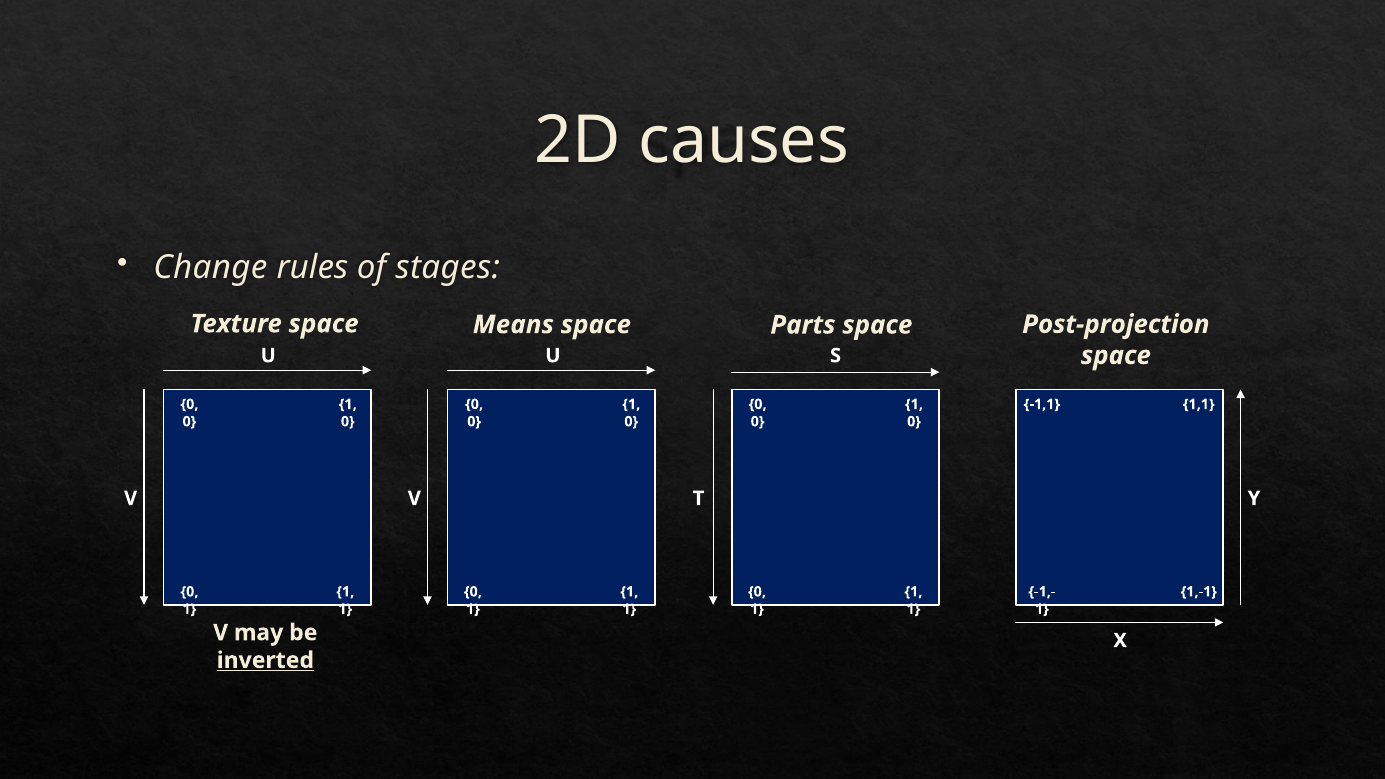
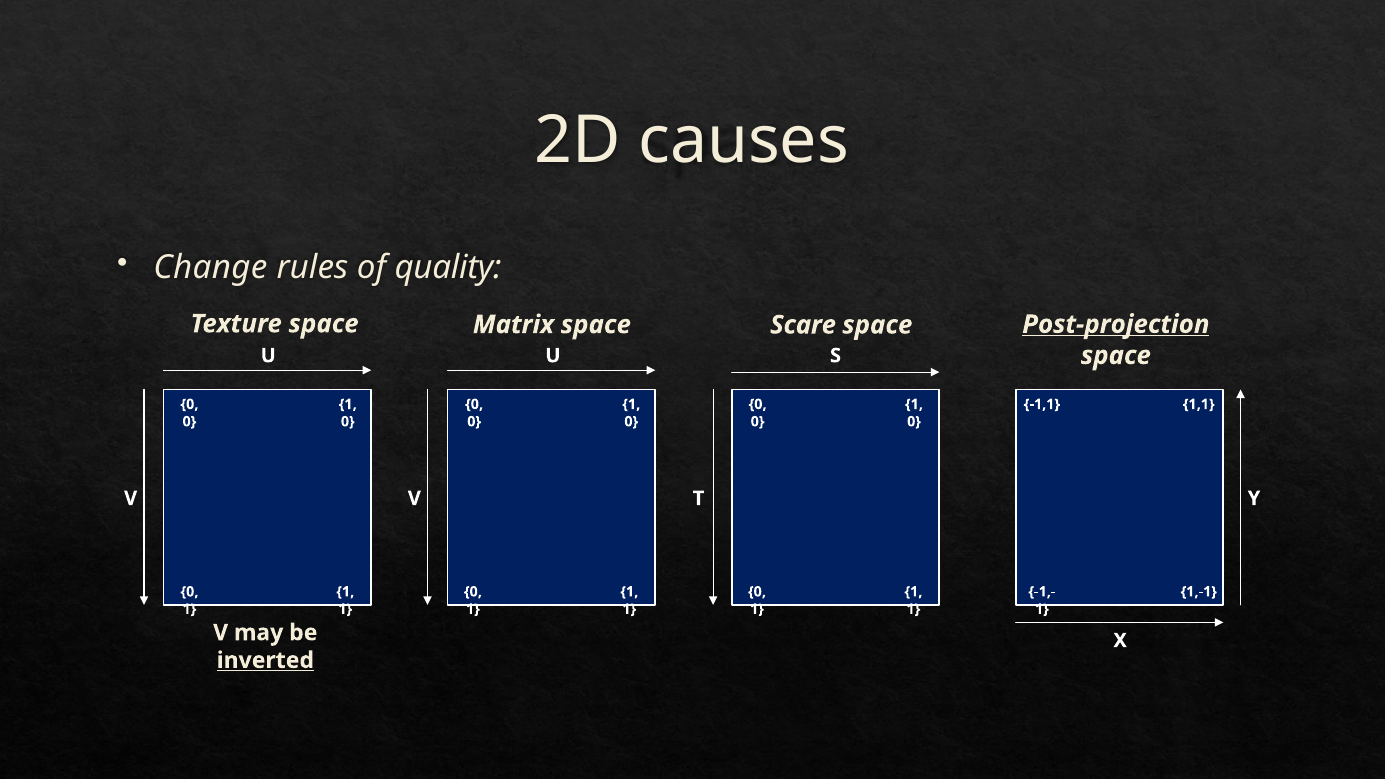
stages: stages -> quality (448, 267)
Post-projection underline: none -> present (1116, 324)
Means: Means -> Matrix (513, 325)
Parts: Parts -> Scare (803, 325)
